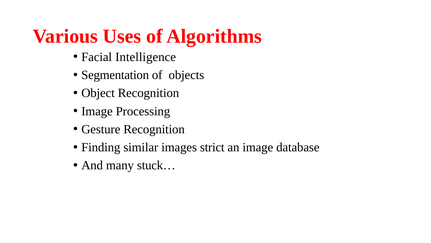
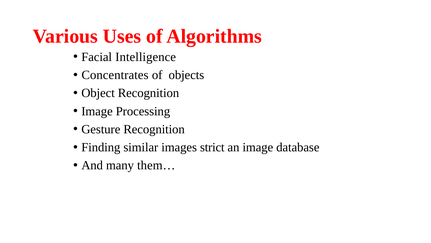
Segmentation: Segmentation -> Concentrates (115, 75)
stuck…: stuck… -> them… (156, 165)
